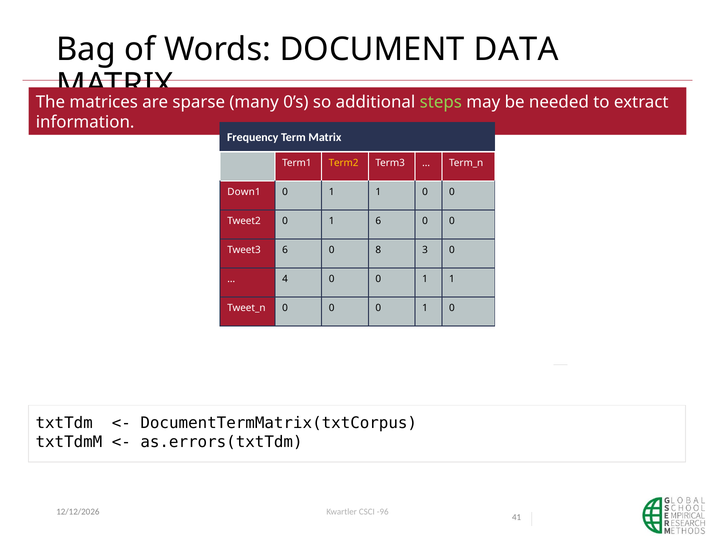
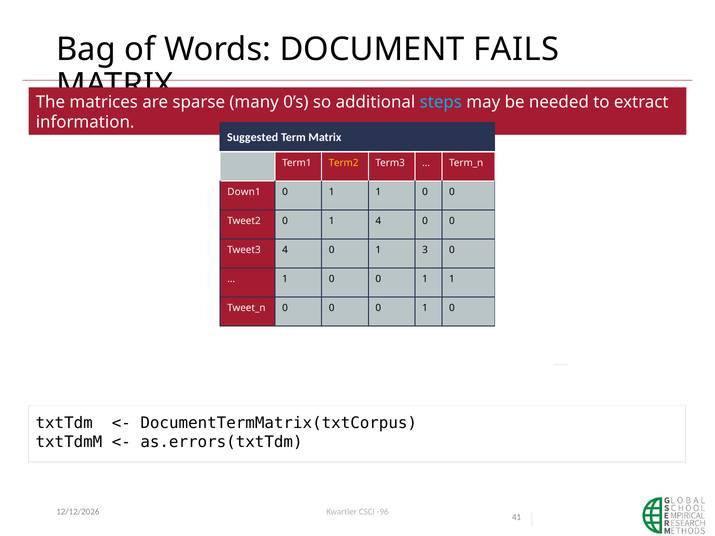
DATA: DATA -> FAILS (516, 50)
steps colour: light green -> light blue (441, 102)
Frequency: Frequency -> Suggested (253, 137)
1 6: 6 -> 4 (378, 221)
Tweet3 6: 6 -> 4 (285, 250)
8: 8 -> 1 (378, 250)
4: 4 -> 1 (285, 279)
